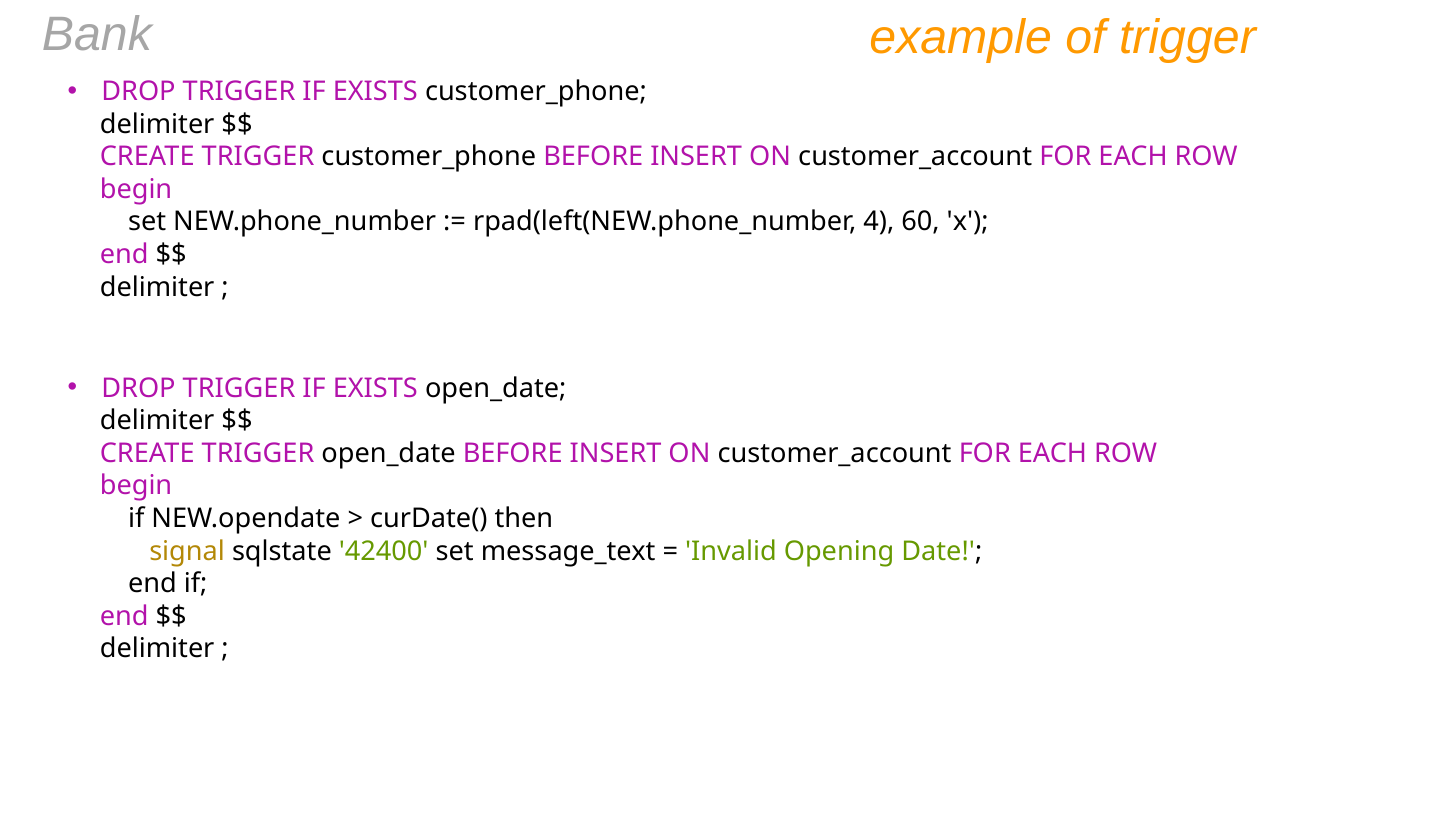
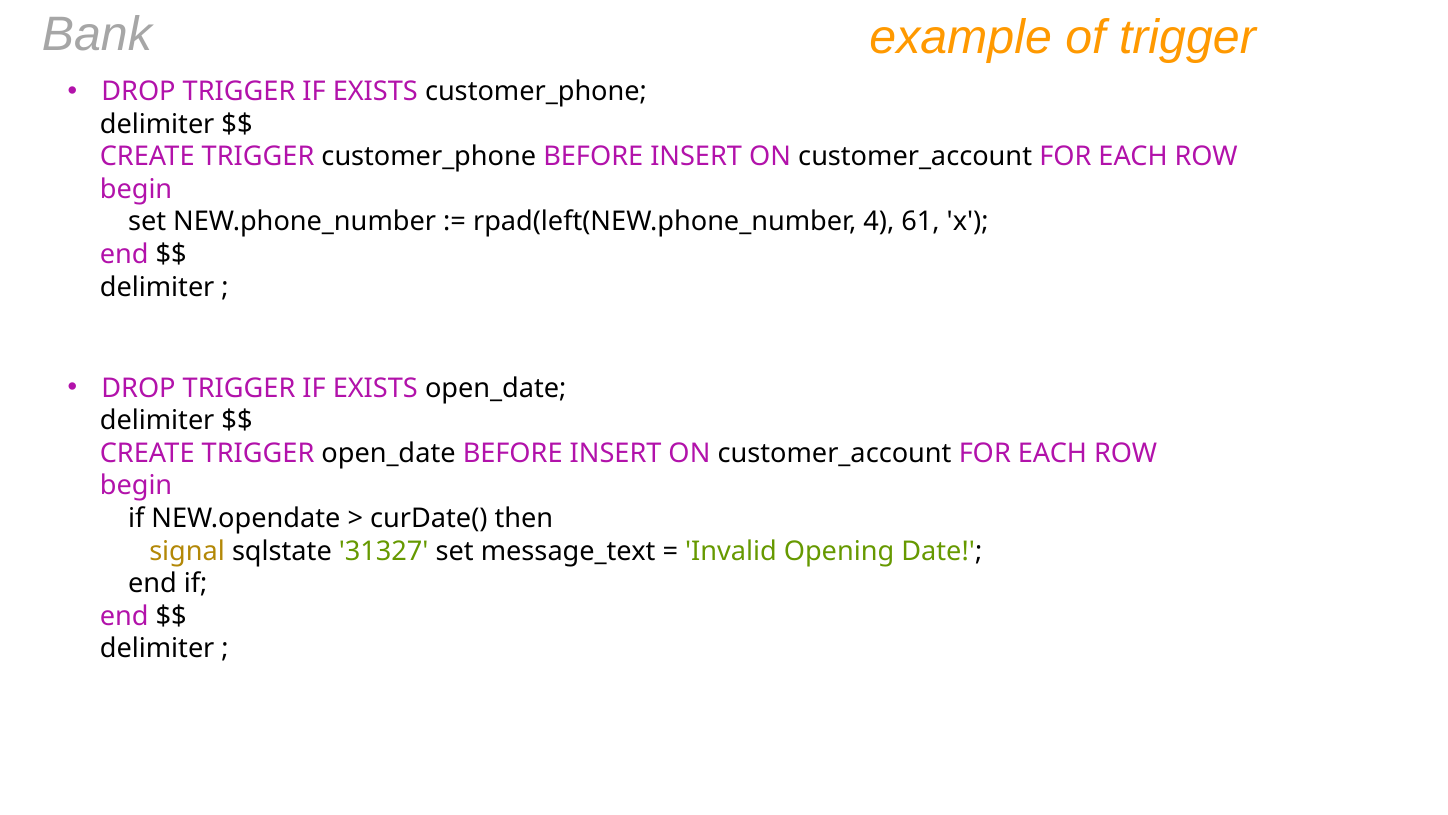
60: 60 -> 61 (920, 222)
42400: 42400 -> 31327 (384, 551)
